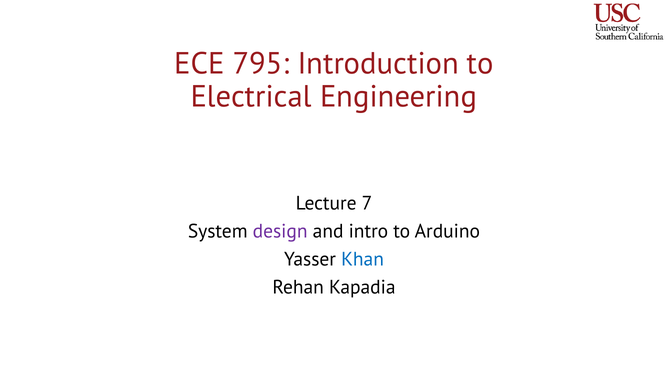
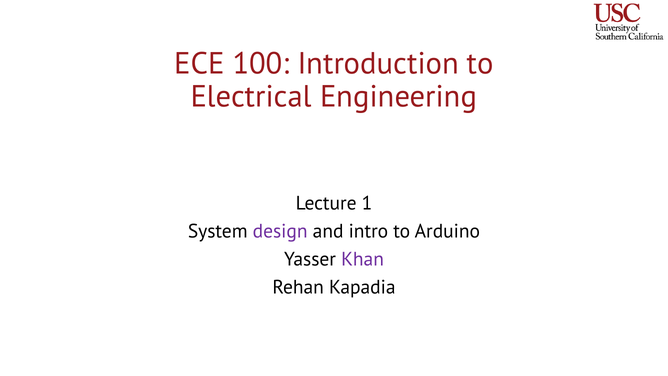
795: 795 -> 100 (261, 63)
7: 7 -> 1 (367, 203)
Khan colour: blue -> purple (363, 259)
